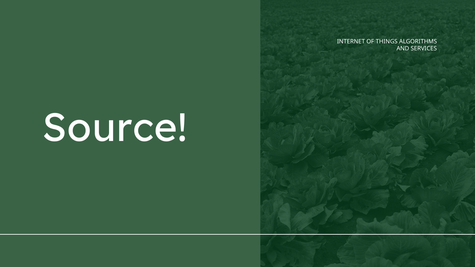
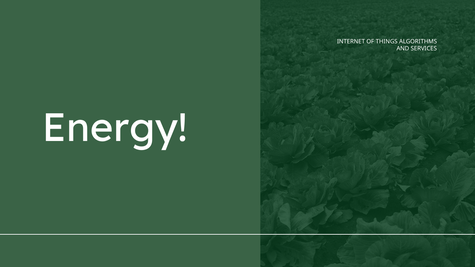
Source: Source -> Energy (115, 128)
